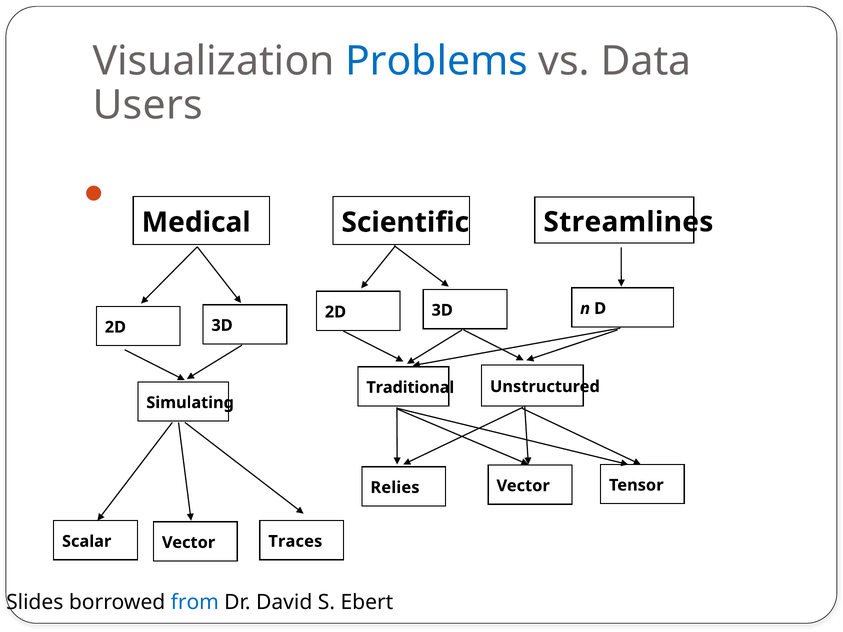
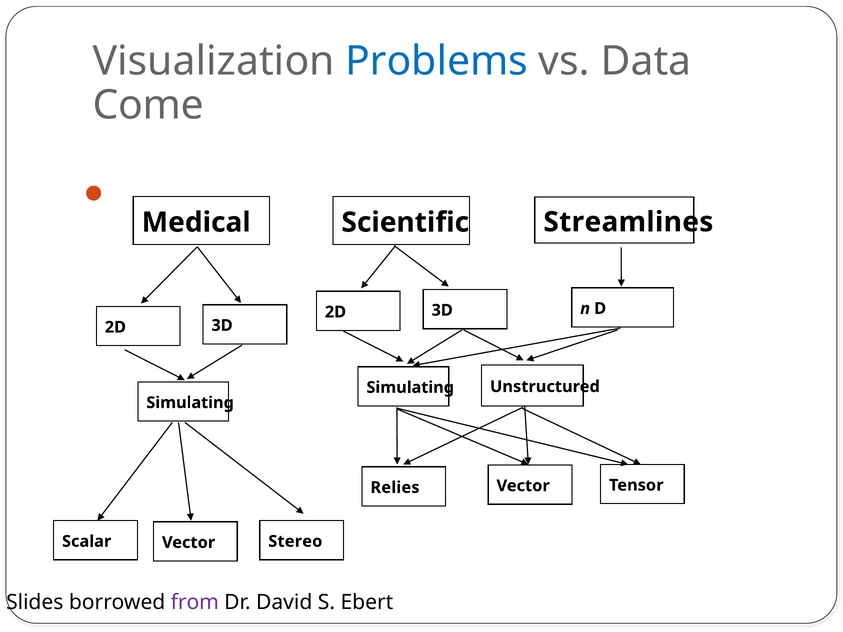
Users: Users -> Come (148, 105)
Traditional: Traditional -> Simulating (410, 388)
Traces: Traces -> Stereo (295, 542)
from colour: blue -> purple (195, 602)
